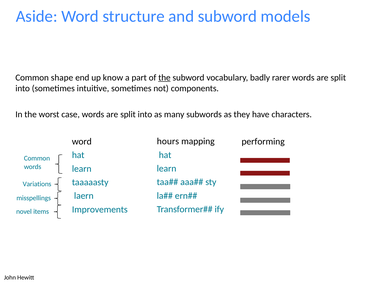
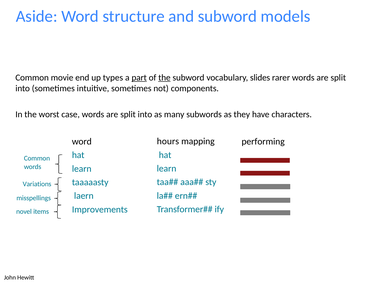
shape: shape -> movie (62, 78)
know: know -> types (113, 78)
part underline: none -> present (139, 78)
badly: badly -> slides (260, 78)
